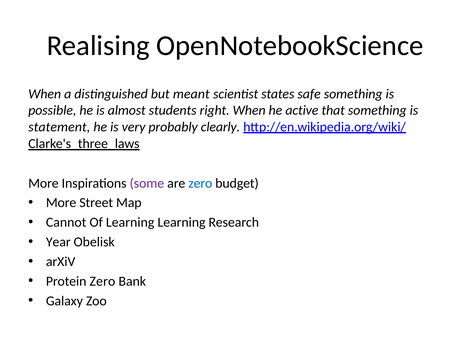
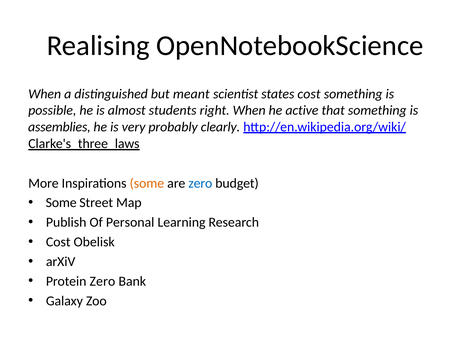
states safe: safe -> cost (309, 94)
statement: statement -> assemblies (59, 127)
some colour: purple -> orange (147, 183)
More: More -> Some (61, 203)
Cannot: Cannot -> Publish (66, 223)
Of Learning: Learning -> Personal (130, 223)
Year: Year -> Cost (58, 242)
